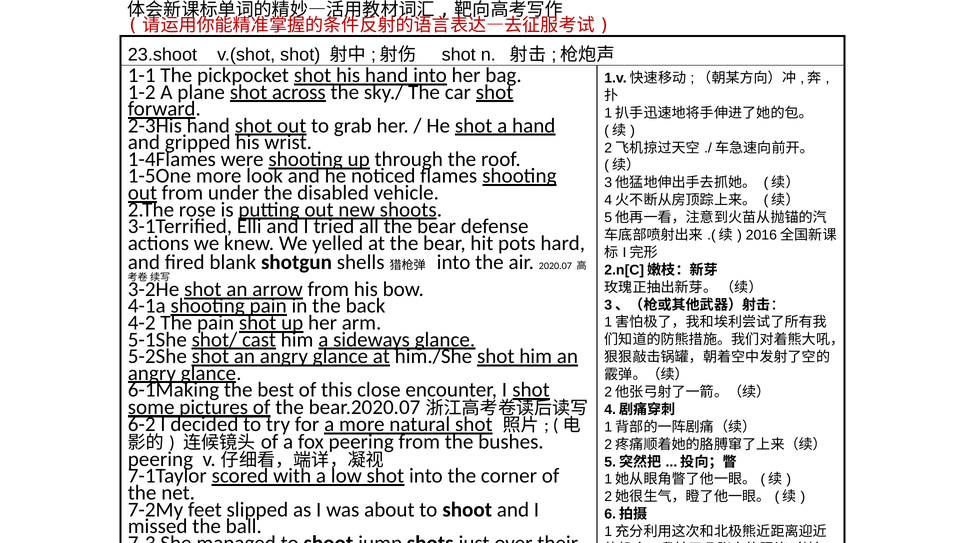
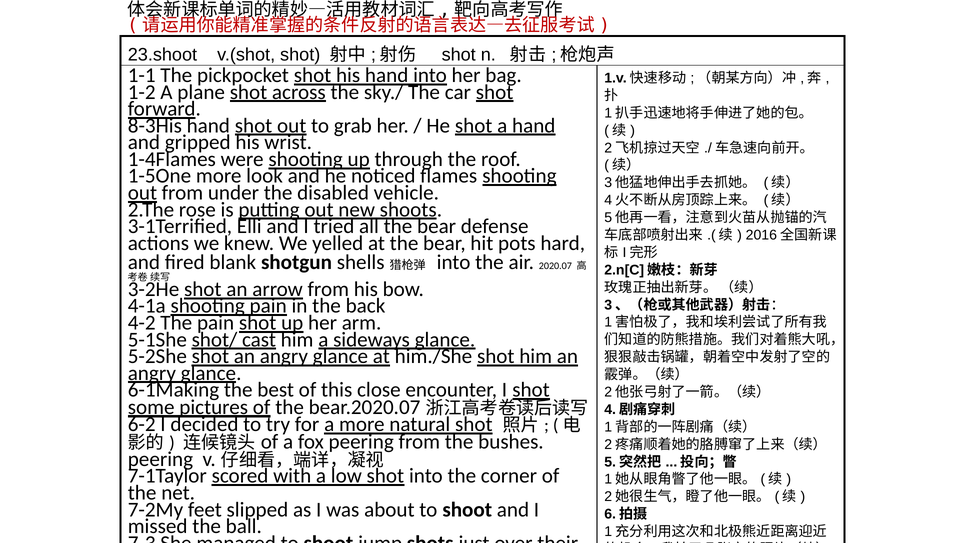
2-3His: 2-3His -> 8-3His (155, 126)
